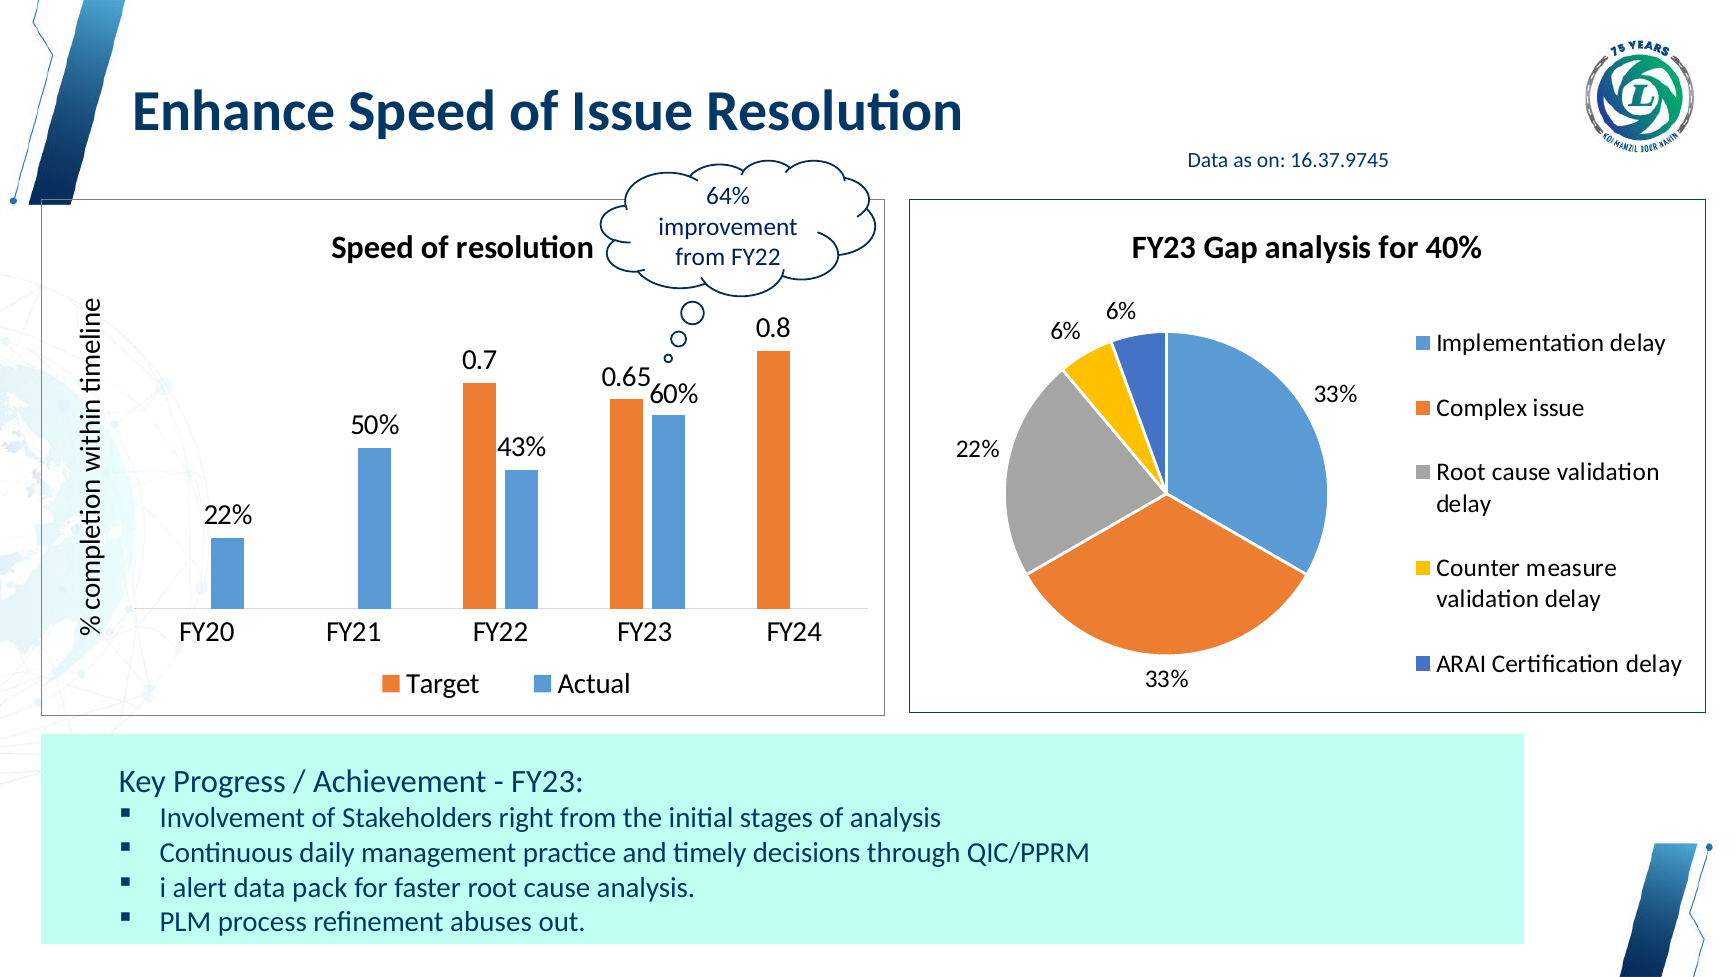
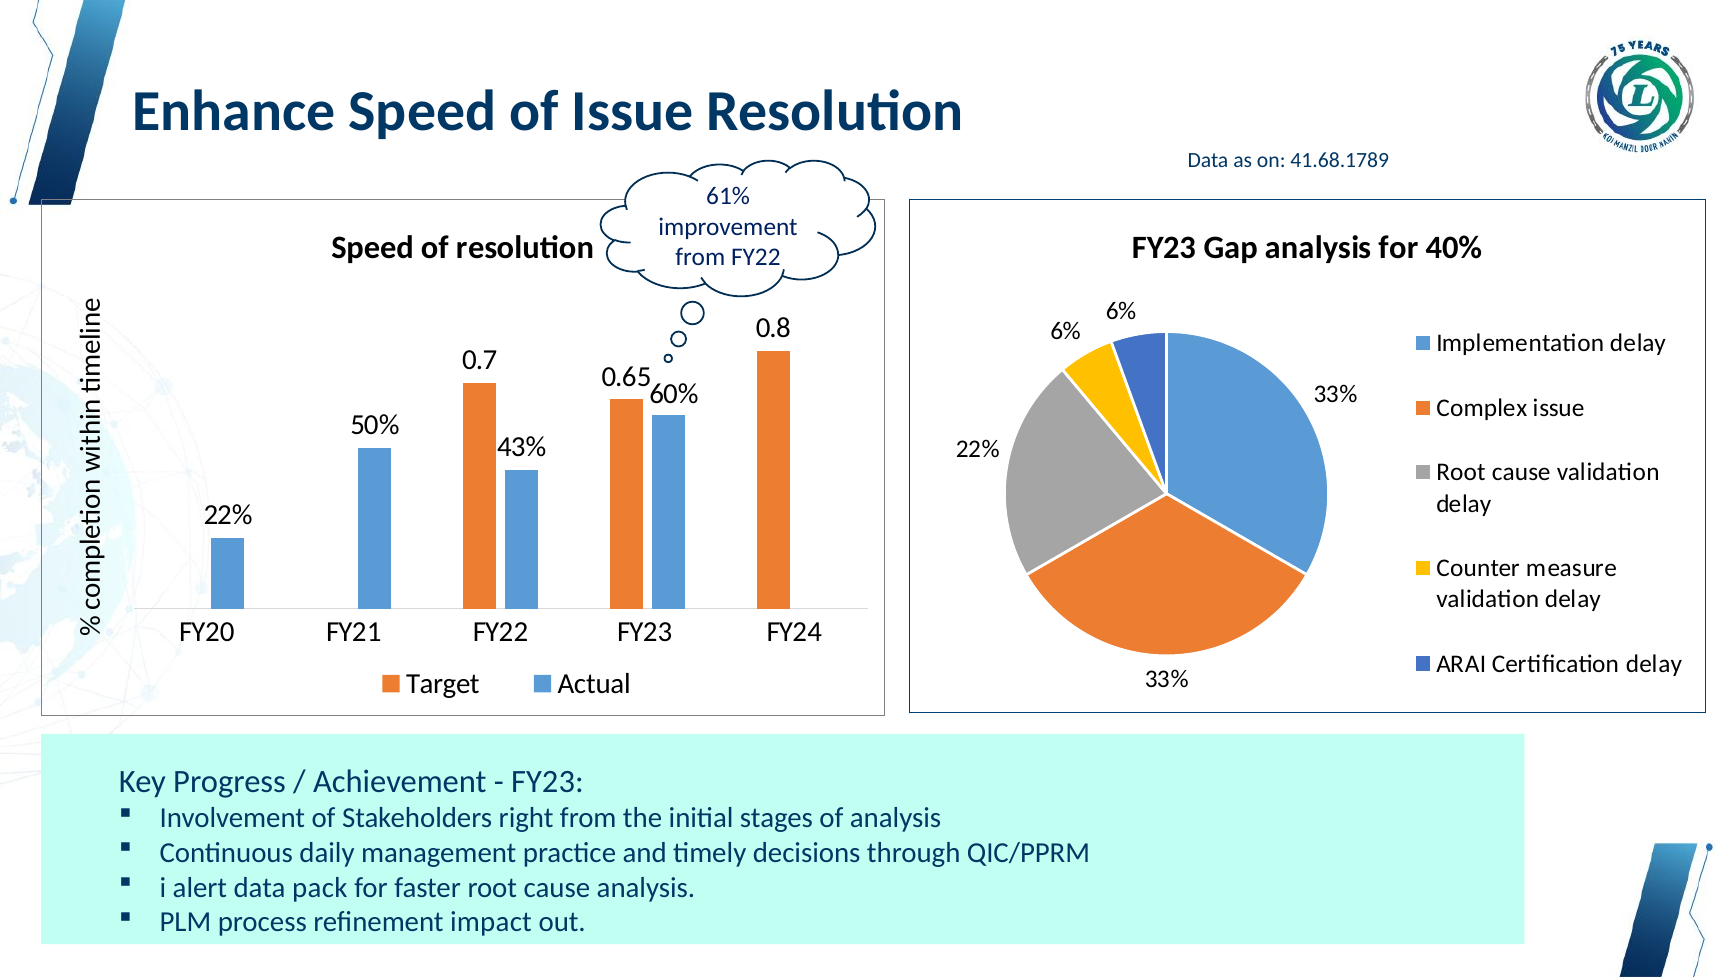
16.37.9745: 16.37.9745 -> 41.68.1789 (1340, 160)
64%: 64% -> 61% (728, 196)
abuses: abuses -> impact (491, 922)
